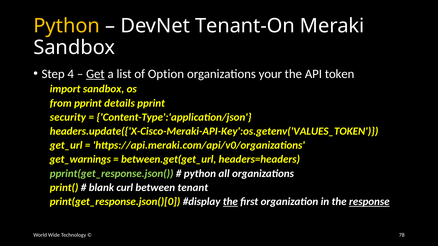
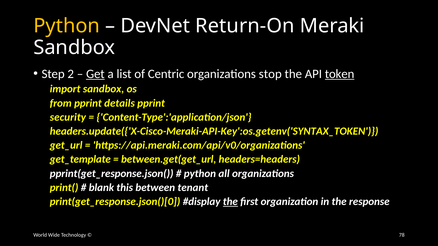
Tenant-On: Tenant-On -> Return-On (245, 26)
4: 4 -> 2 (71, 74)
Option: Option -> Centric (166, 74)
your: your -> stop (270, 74)
token underline: none -> present (340, 74)
headers.update({'X-Cisco-Meraki-API-Key':os.getenv('VALUES_TOKEN: headers.update({'X-Cisco-Meraki-API-Key':os.getenv('VALUES_TOKEN -> headers.update({'X-Cisco-Meraki-API-Key':os.getenv('SYNTAX_TOKEN (214, 131)
get_warnings: get_warnings -> get_template (80, 160)
pprint(get_response.json( colour: light green -> white (112, 174)
curl: curl -> this (125, 188)
response underline: present -> none (369, 202)
